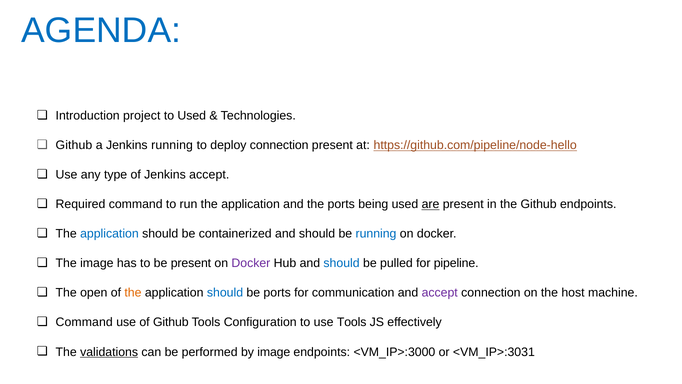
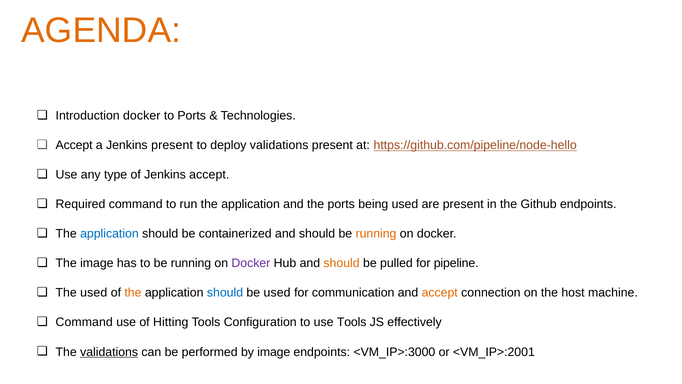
AGENDA colour: blue -> orange (101, 31)
Introduction project: project -> docker (142, 116)
to Used: Used -> Ports (192, 116)
Github: Github -> Accept (74, 145)
Jenkins running: running -> present (172, 145)
deploy connection: connection -> validations (279, 145)
are underline: present -> none (431, 204)
running colour: blue -> orange (376, 234)
to be present: present -> running (191, 263)
should colour: blue -> orange (342, 263)
The open: open -> used (94, 293)
be ports: ports -> used (277, 293)
accept colour: purple -> orange (440, 293)
of Github: Github -> Hitting (171, 322)
<VM_IP>:3031: <VM_IP>:3031 -> <VM_IP>:2001 (494, 352)
